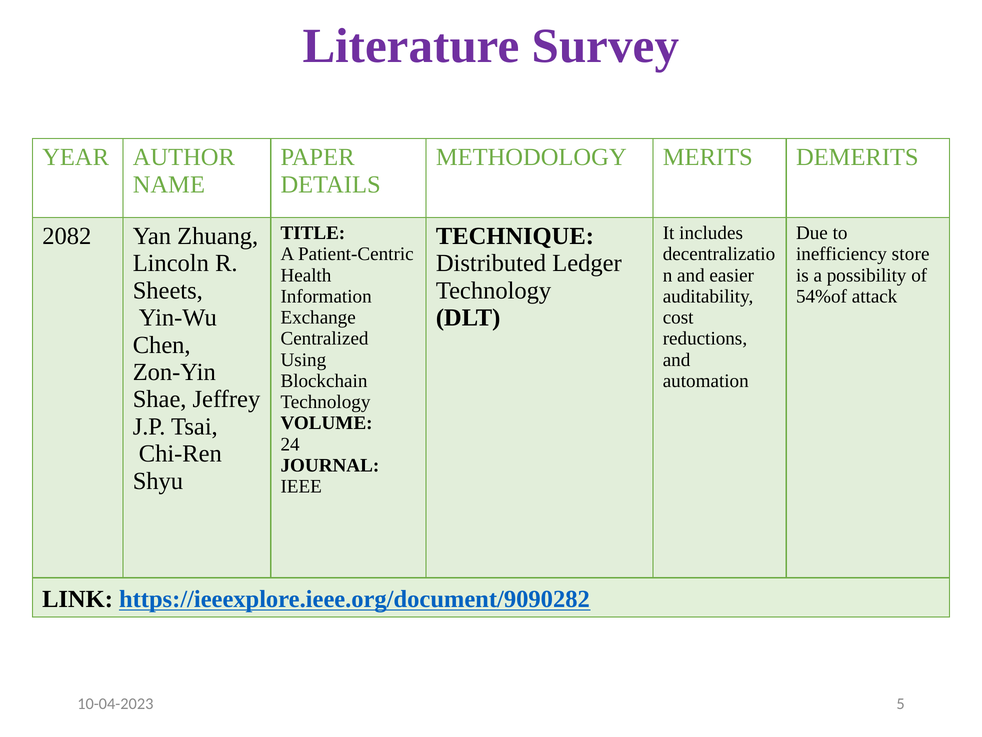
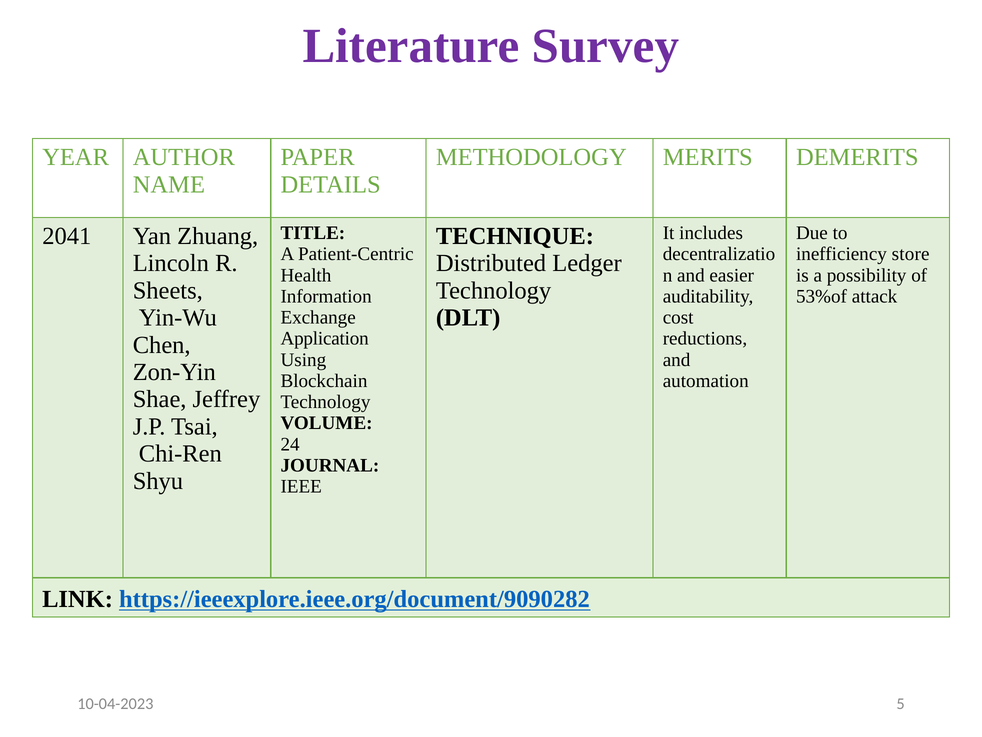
2082: 2082 -> 2041 (67, 236)
54%of: 54%of -> 53%of (821, 296)
Centralized: Centralized -> Application (325, 338)
